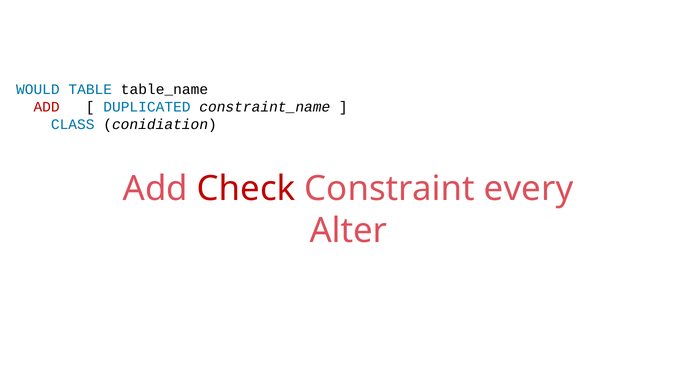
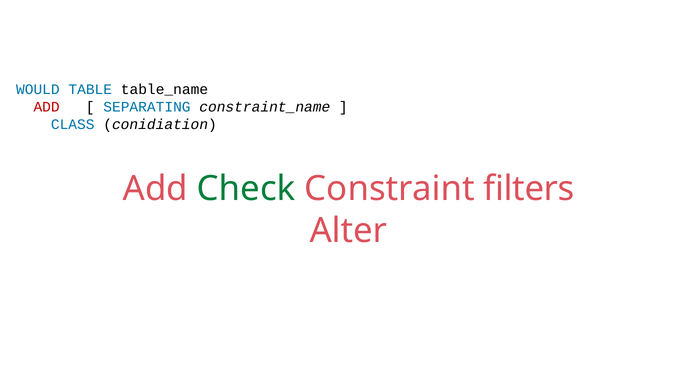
DUPLICATED: DUPLICATED -> SEPARATING (147, 107)
Check colour: red -> green (246, 189)
every: every -> filters (529, 189)
